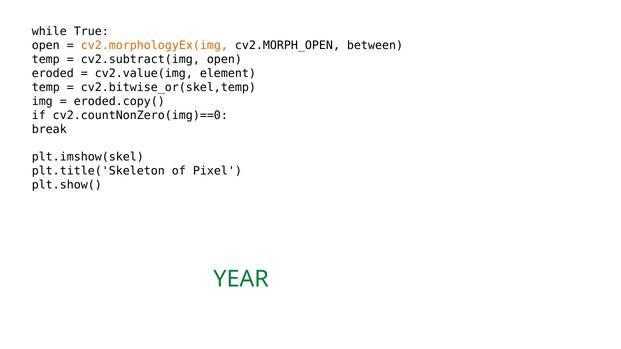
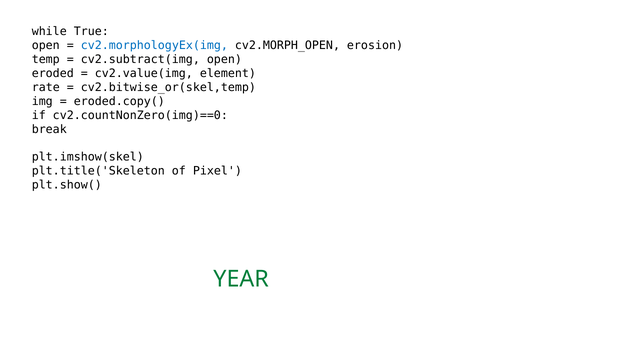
cv2.morphologyEx(img colour: orange -> blue (154, 45)
between: between -> erosion (375, 45)
temp: temp -> rate (46, 87)
